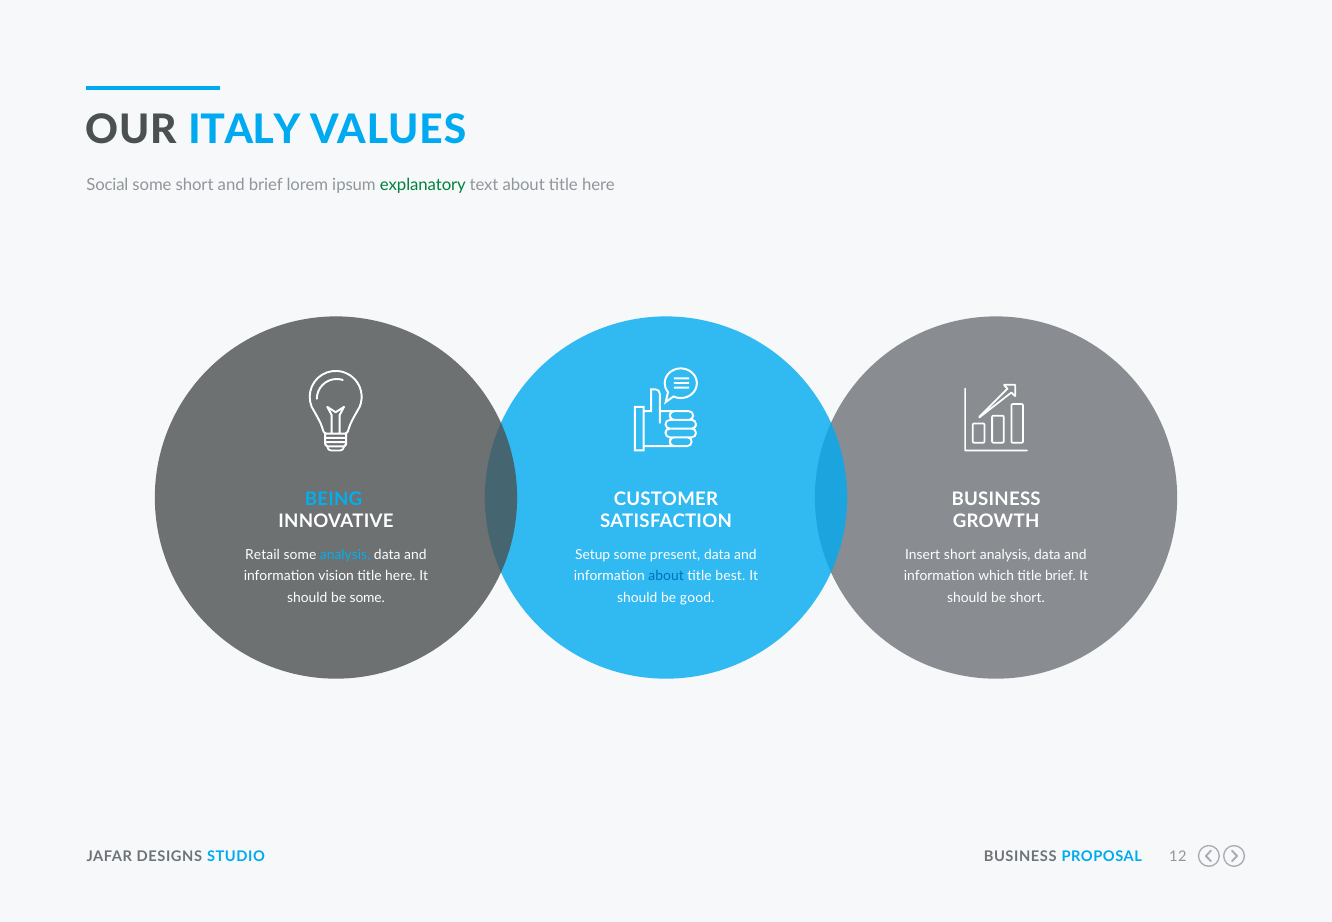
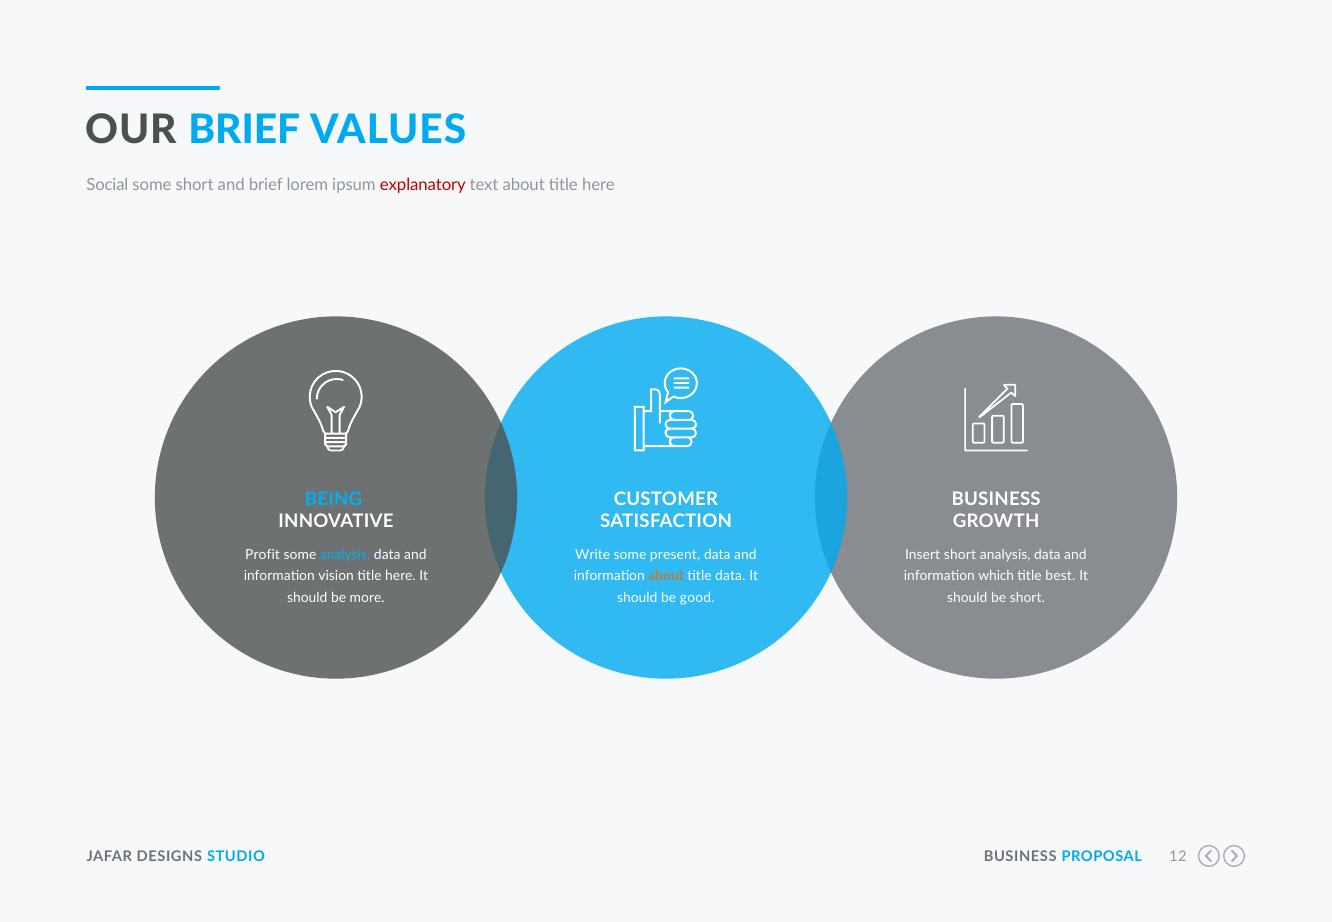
OUR ITALY: ITALY -> BRIEF (244, 131)
explanatory colour: green -> red (423, 185)
Retail: Retail -> Profit (263, 555)
Setup: Setup -> Write (593, 555)
about colour: blue -> orange (666, 577)
title best: best -> data (730, 577)
title brief: brief -> best (1060, 577)
be some: some -> more (367, 598)
